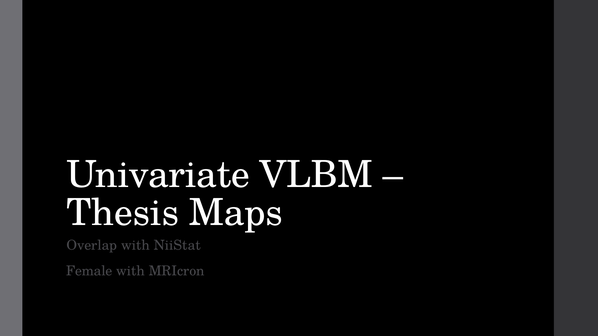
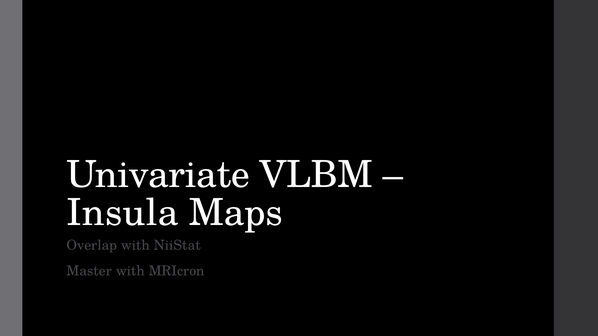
Thesis: Thesis -> Insula (123, 213)
Female: Female -> Master (89, 271)
